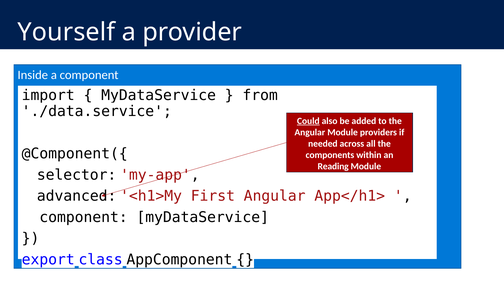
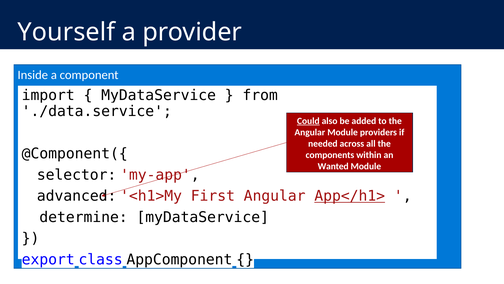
Reading: Reading -> Wanted (333, 166)
App</h1> underline: none -> present (350, 196)
component: component -> determine (84, 217)
